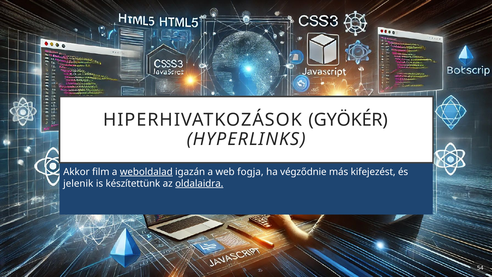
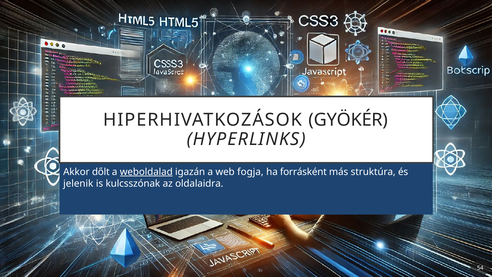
film: film -> dőlt (101, 172)
végződnie: végződnie -> forrásként (303, 172)
kifejezést: kifejezést -> struktúra (373, 172)
készítettünk: készítettünk -> kulcsszónak (133, 183)
oldalaidra underline: present -> none (199, 183)
